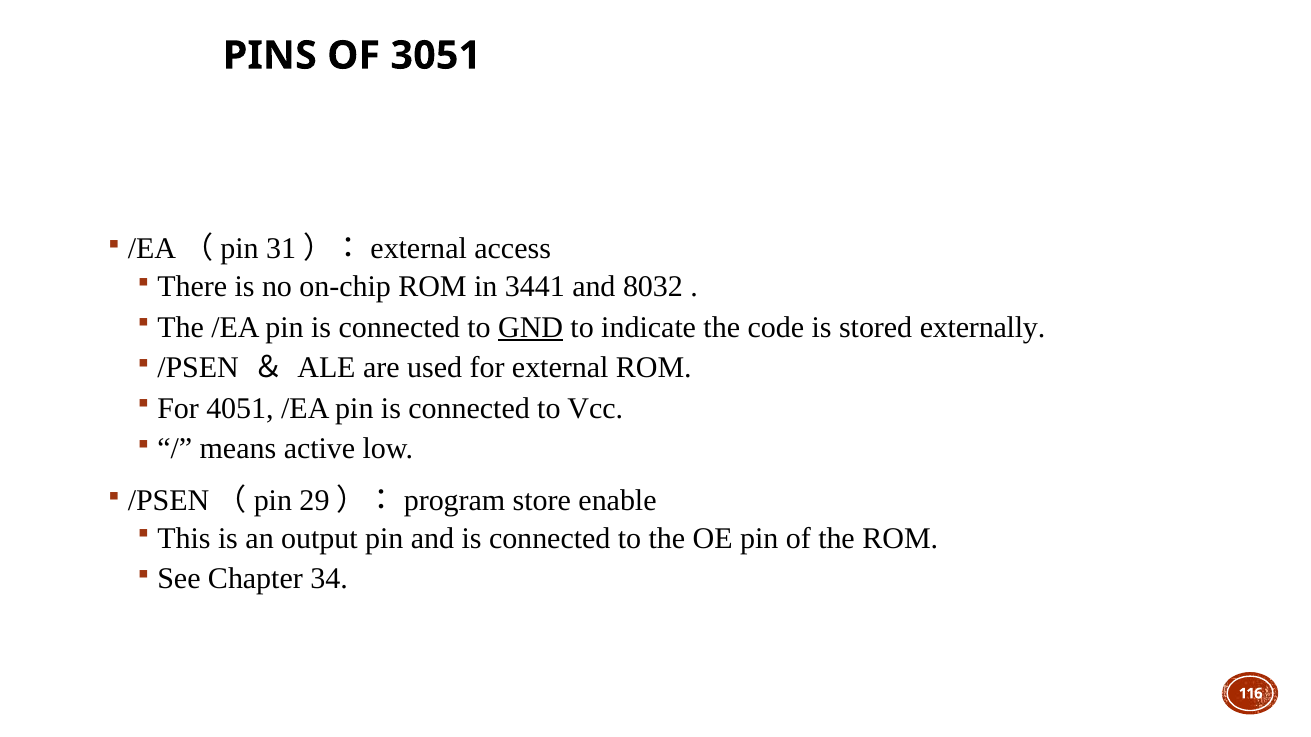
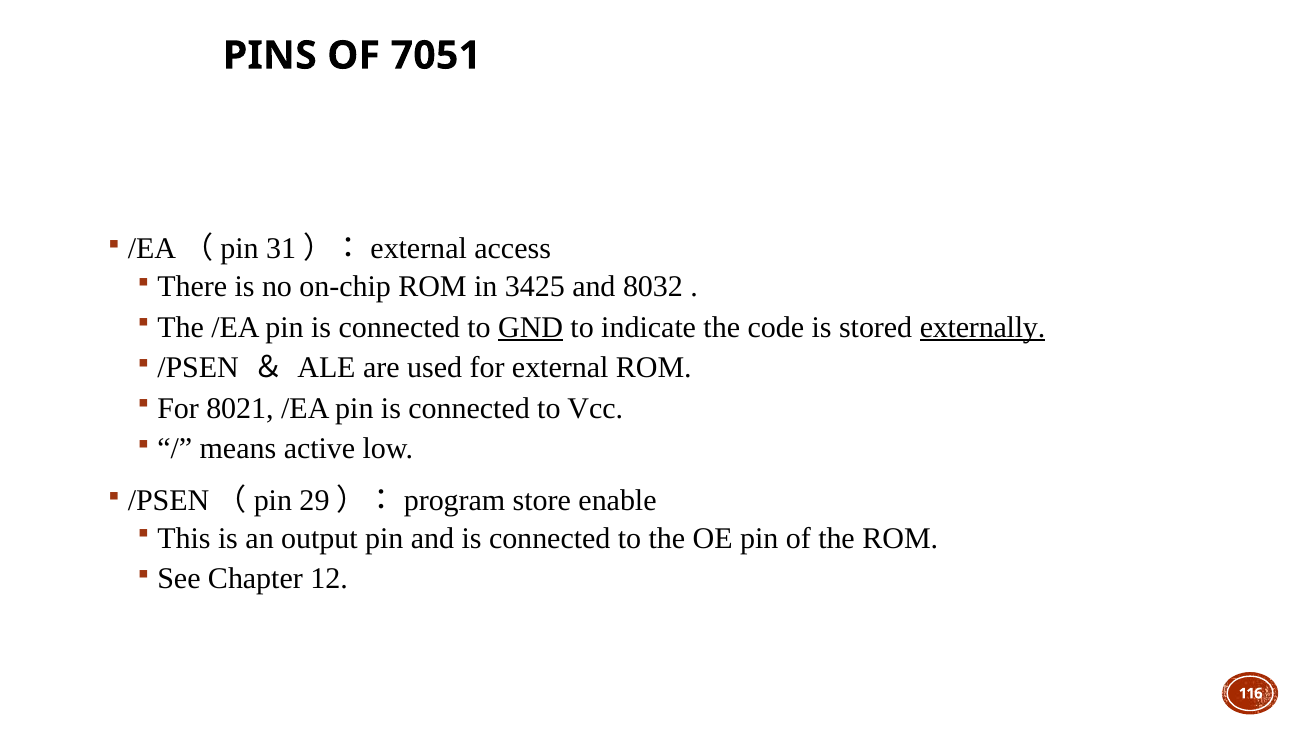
3051: 3051 -> 7051 (436, 56)
3441: 3441 -> 3425 (535, 287)
externally underline: none -> present (983, 328)
4051: 4051 -> 8021 (240, 409)
34: 34 -> 12 (329, 579)
